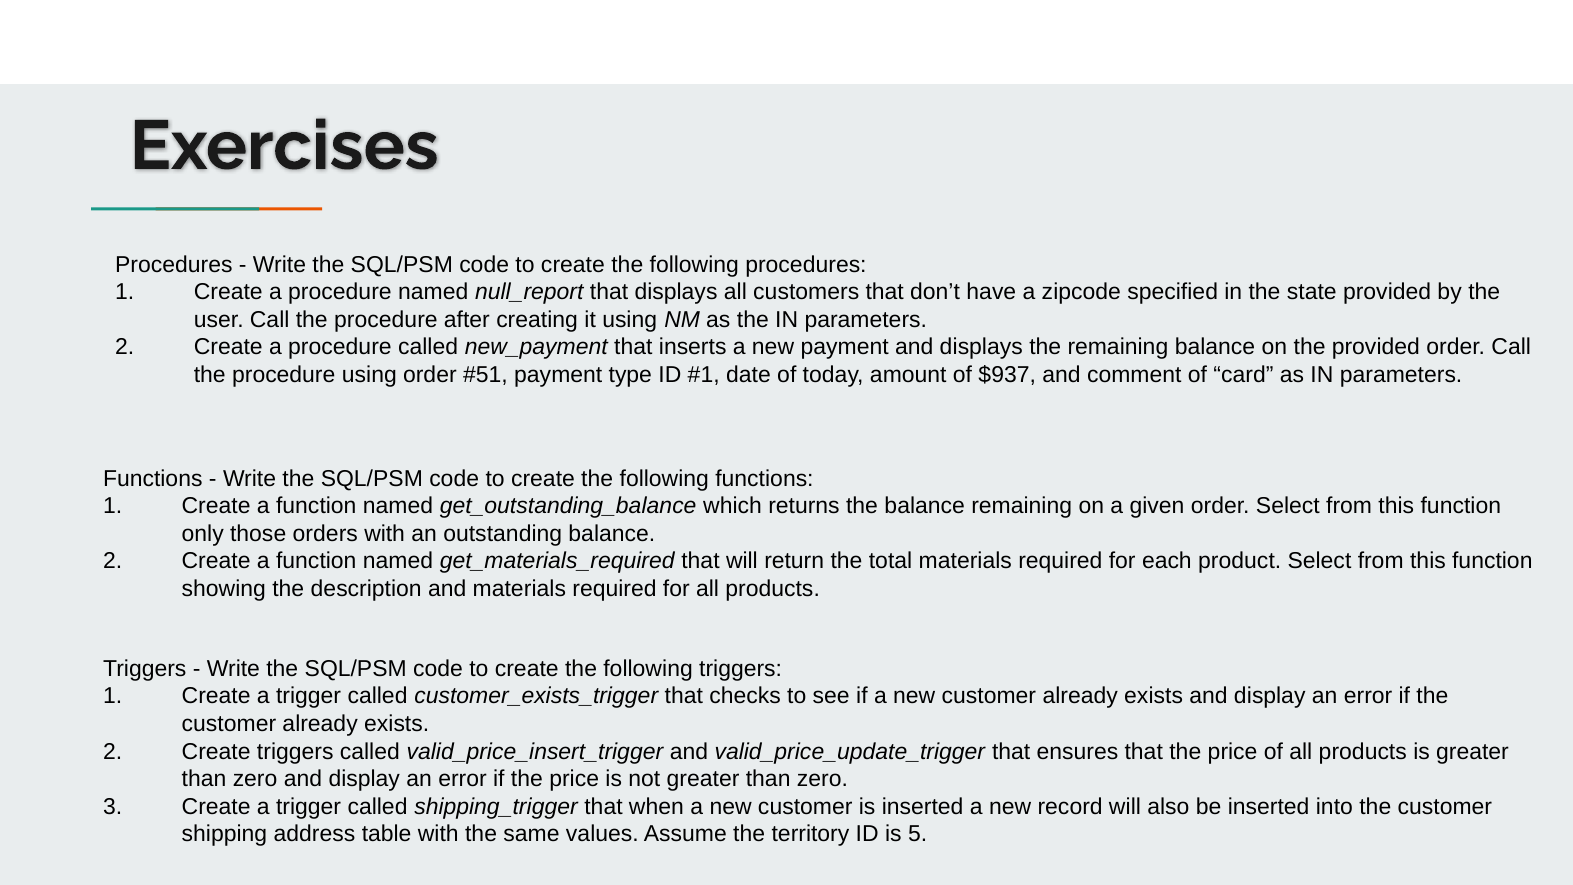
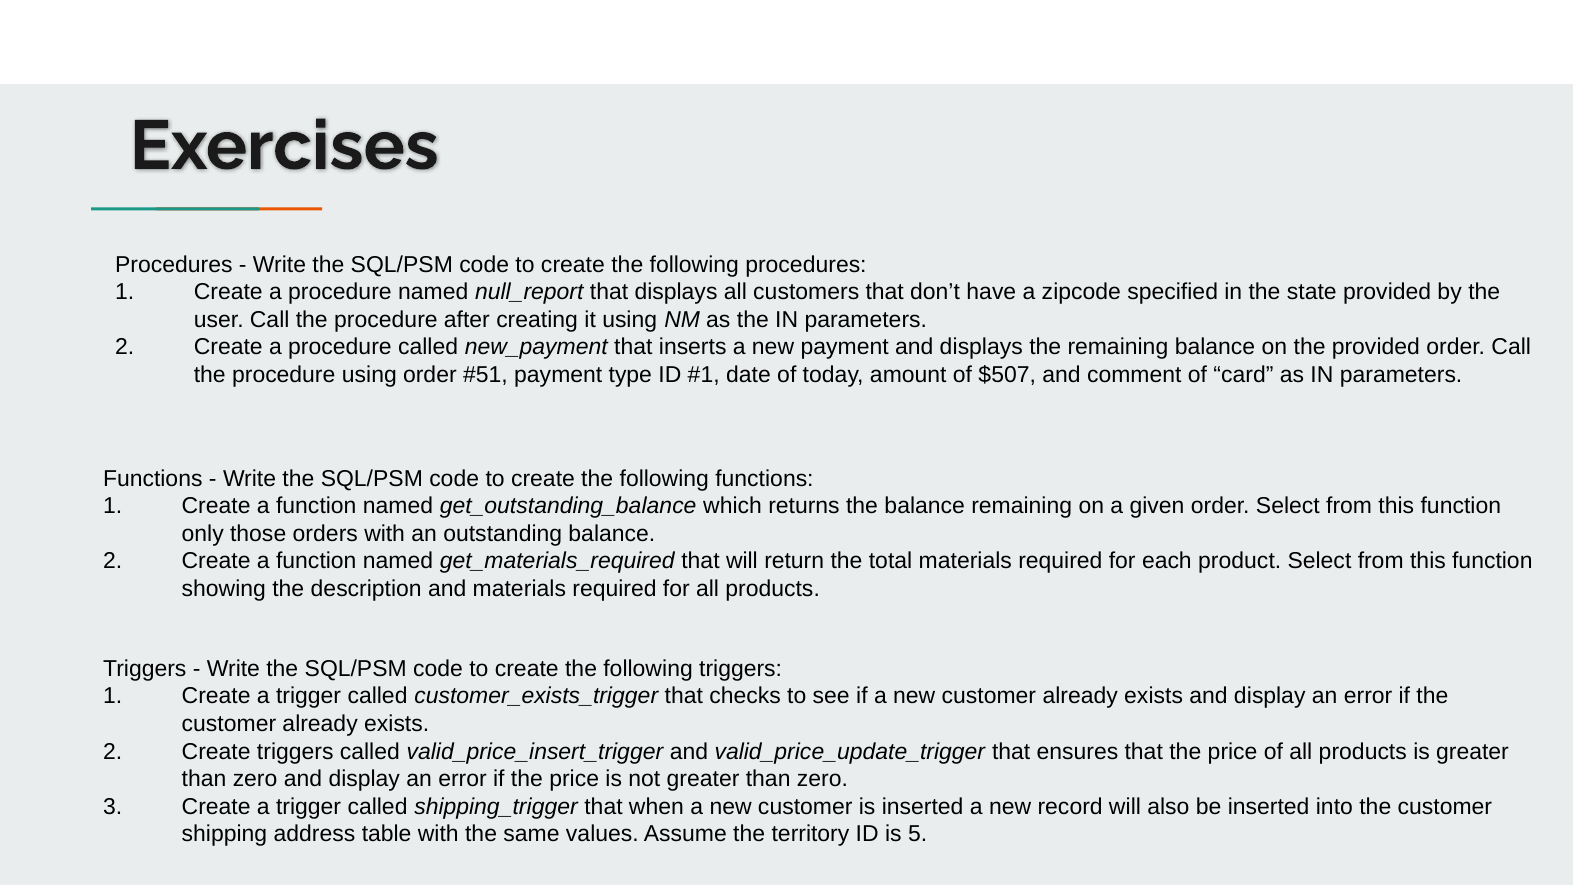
$937: $937 -> $507 (1007, 375)
